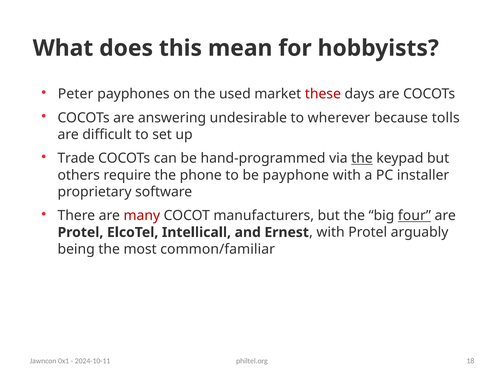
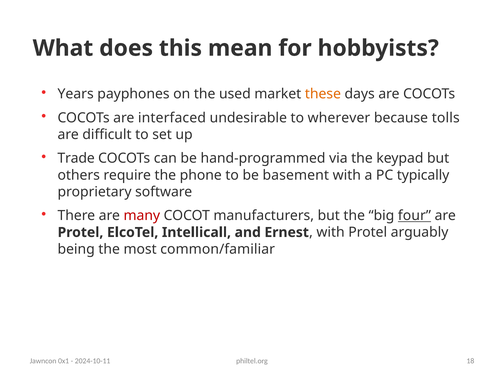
Peter: Peter -> Years (76, 94)
these colour: red -> orange (323, 94)
answering: answering -> interfaced (172, 118)
the underline: present -> none (362, 158)
payphone: payphone -> basement (296, 175)
installer: installer -> typically (423, 175)
